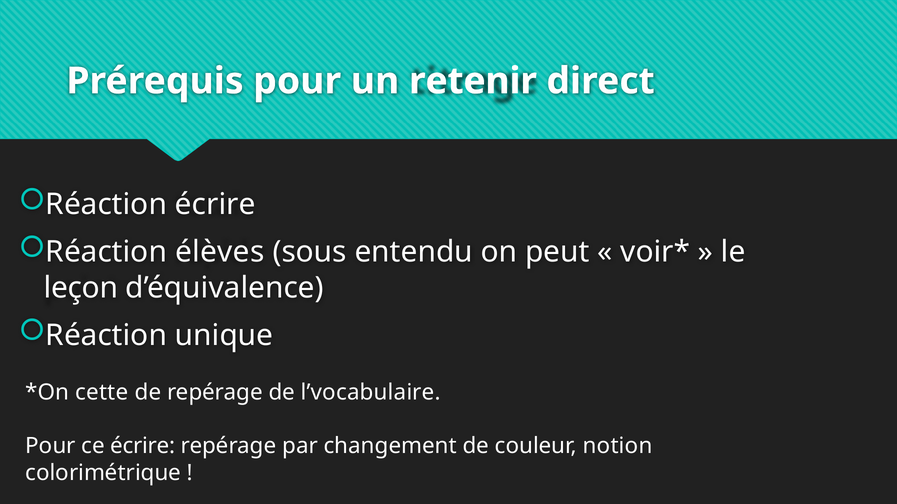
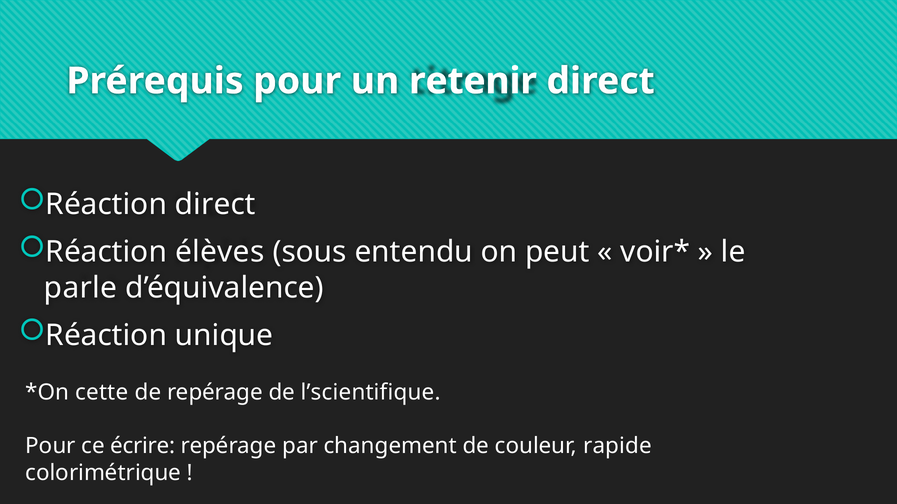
Réaction écrire: écrire -> direct (215, 205)
leçon: leçon -> parle (81, 288)
l’vocabulaire: l’vocabulaire -> l’scientifique (371, 393)
notion: notion -> rapide (618, 446)
